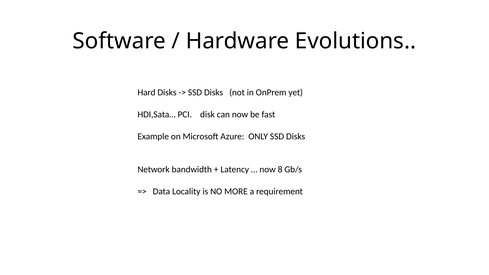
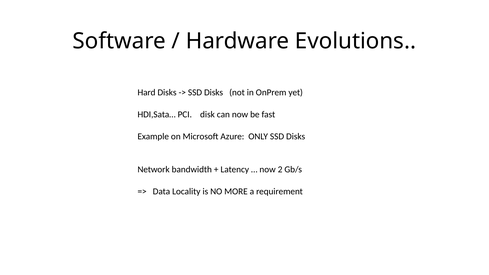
8: 8 -> 2 (280, 169)
